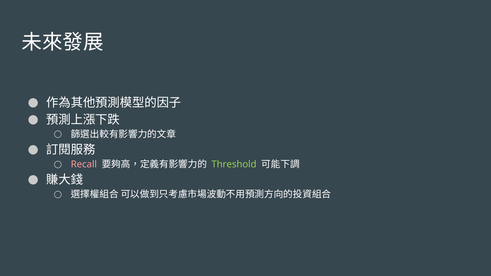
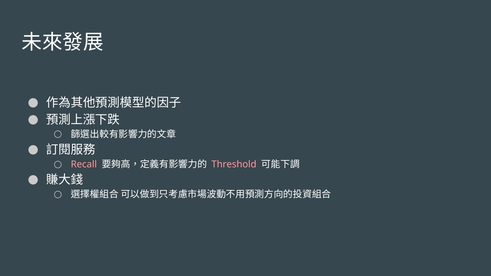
Threshold colour: light green -> pink (234, 164)
